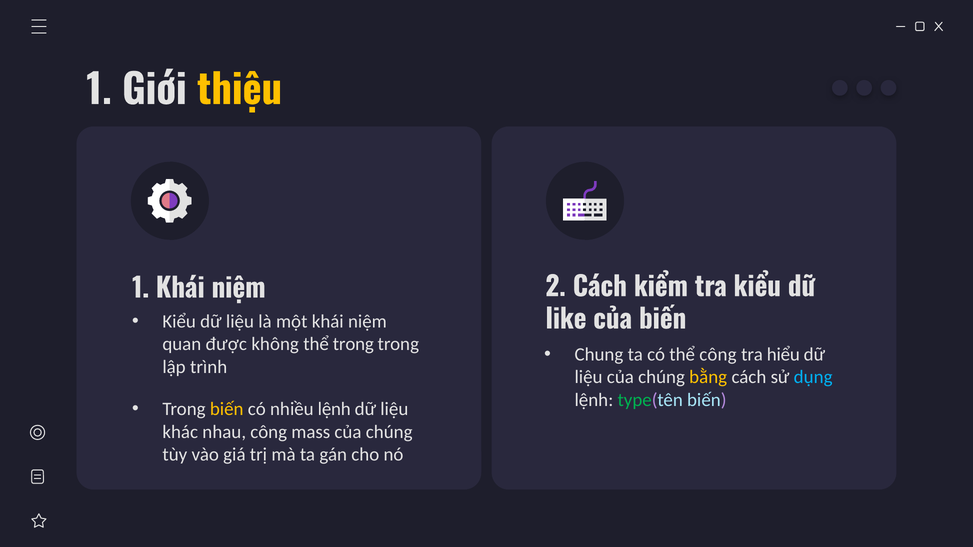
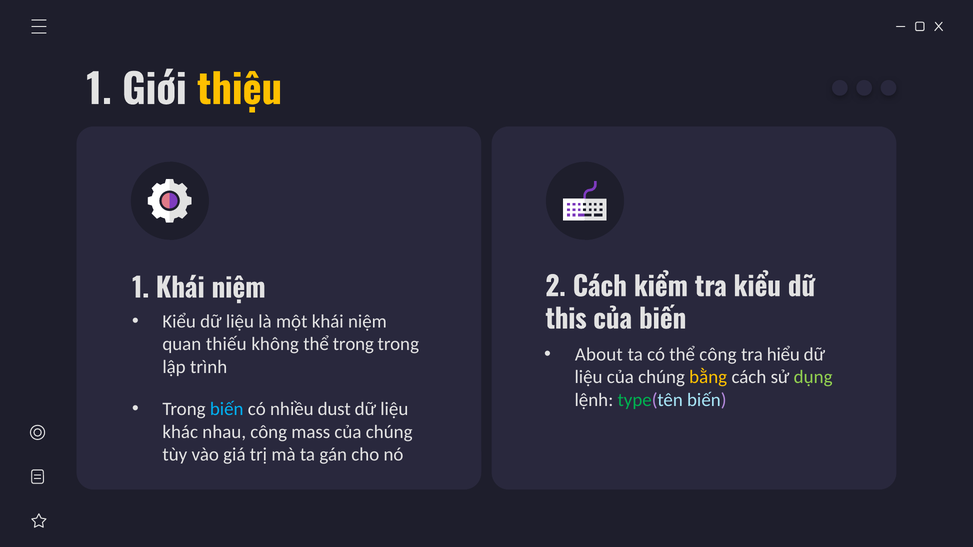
like: like -> this (566, 320)
được: được -> thiếu (226, 344)
Chung: Chung -> About (599, 355)
dụng colour: light blue -> light green (813, 377)
biến colour: yellow -> light blue (227, 409)
nhiều lệnh: lệnh -> dust (334, 409)
